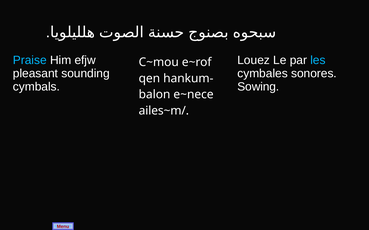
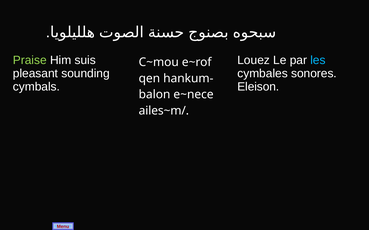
Praise colour: light blue -> light green (30, 60)
efjw: efjw -> suis (85, 60)
Sowing: Sowing -> Eleison (258, 87)
